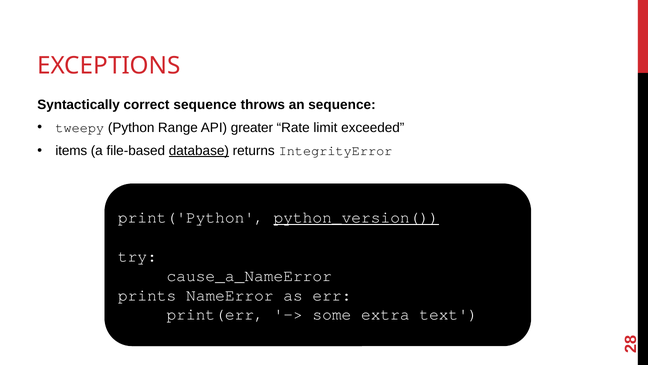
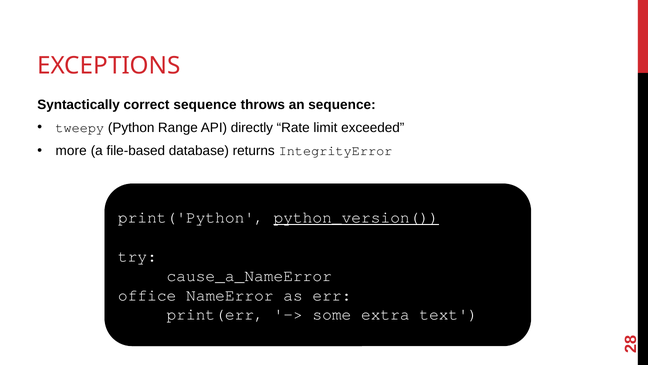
greater: greater -> directly (252, 128)
items: items -> more (71, 151)
database underline: present -> none (199, 151)
prints: prints -> office (147, 295)
